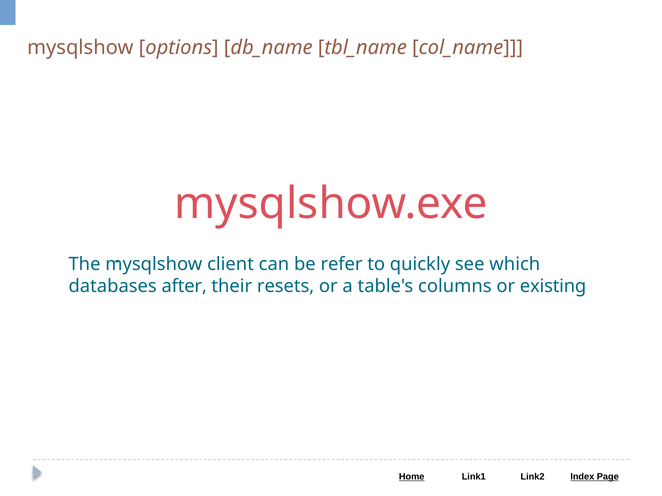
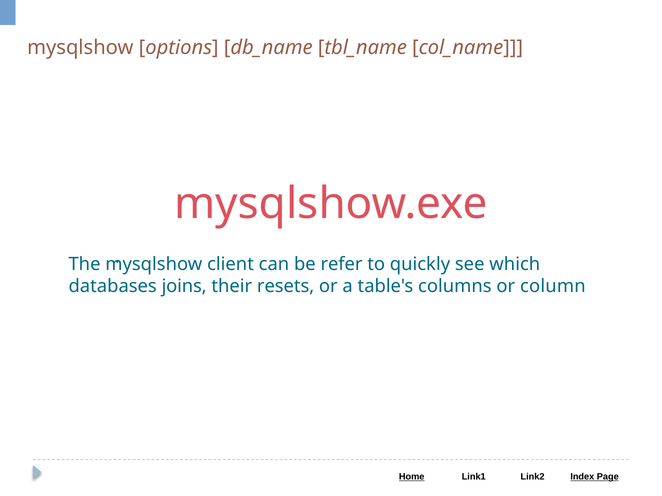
after: after -> joins (184, 286)
existing: existing -> column (553, 286)
